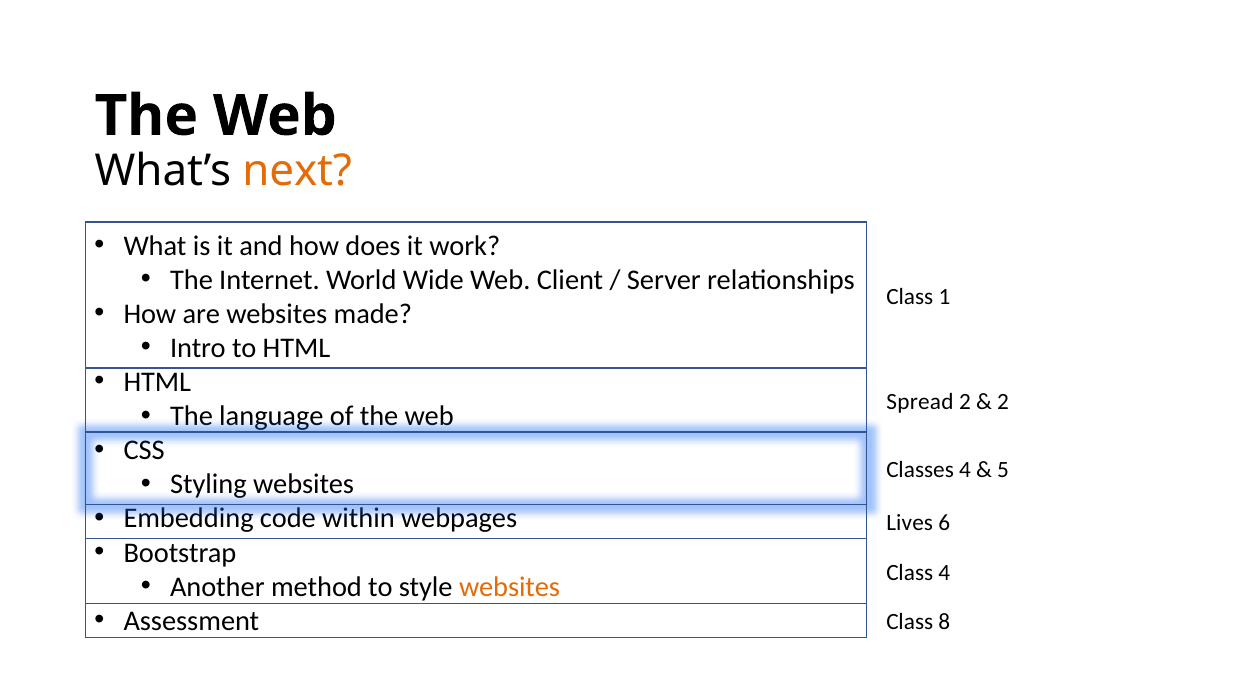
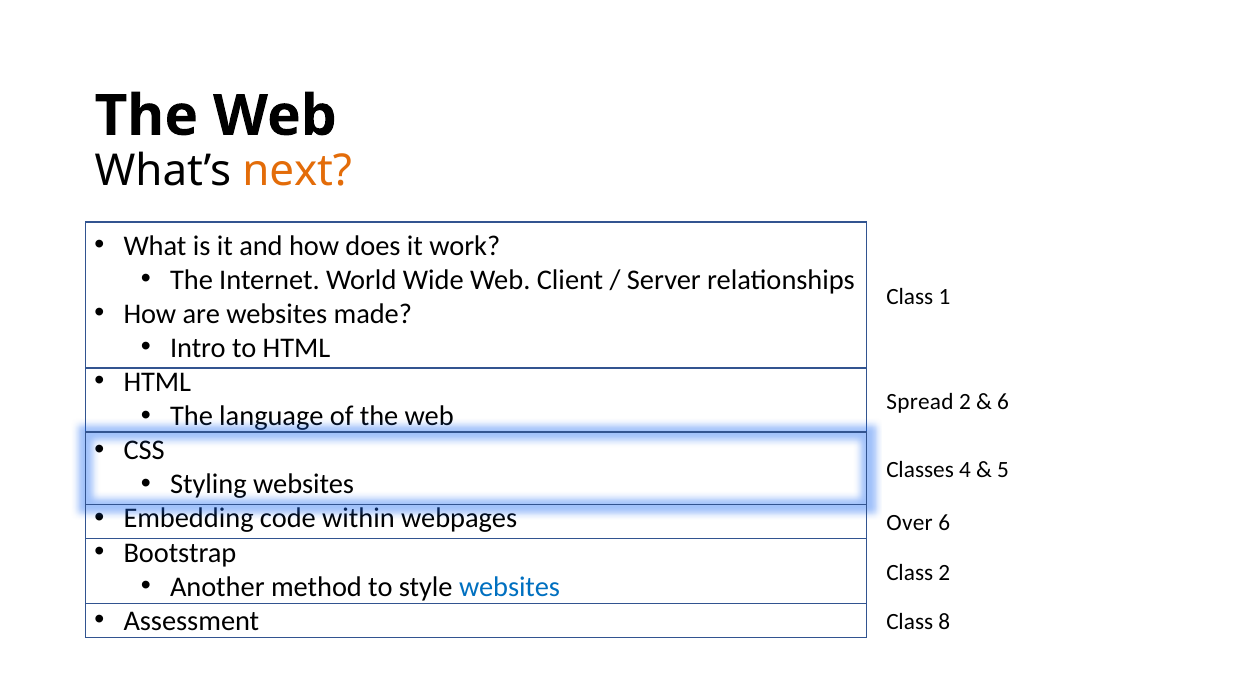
2: 2 -> 6 (1003, 401)
Lives: Lives -> Over (910, 523)
Class 4: 4 -> 2 (944, 572)
websites colour: orange -> blue (510, 587)
